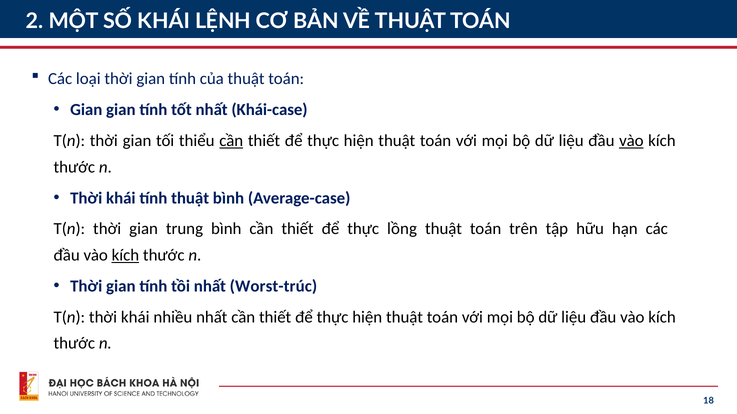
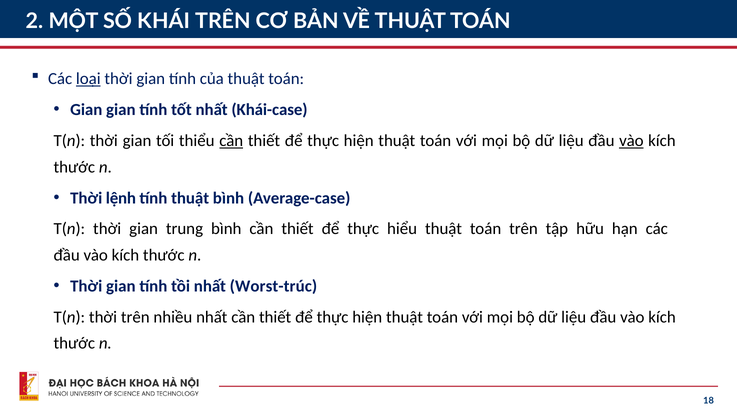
KHÁI LỆNH: LỆNH -> TRÊN (223, 21)
loại underline: none -> present (88, 79)
khái: khái -> lệnh (121, 198)
lồng: lồng -> hiểu (402, 229)
kích underline: present -> none (125, 255)
T(n thời khái: khái -> trên (135, 317)
